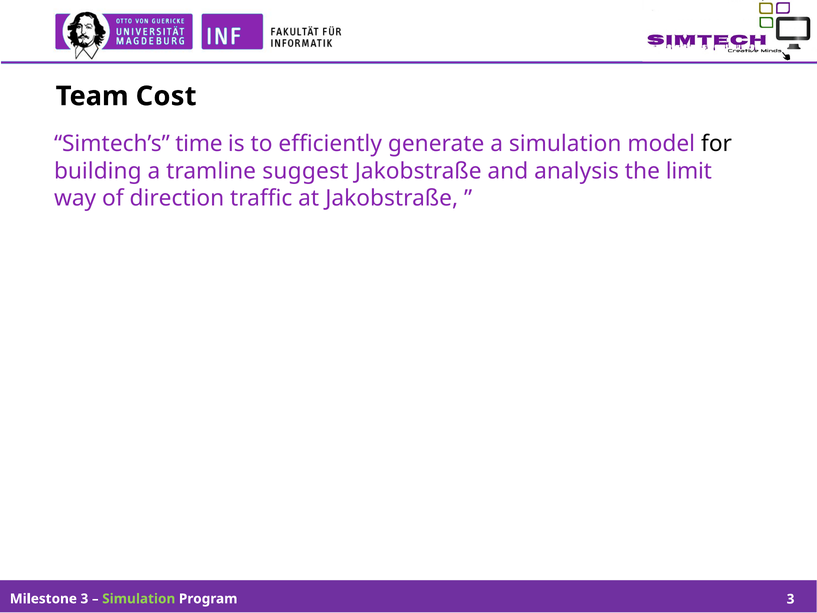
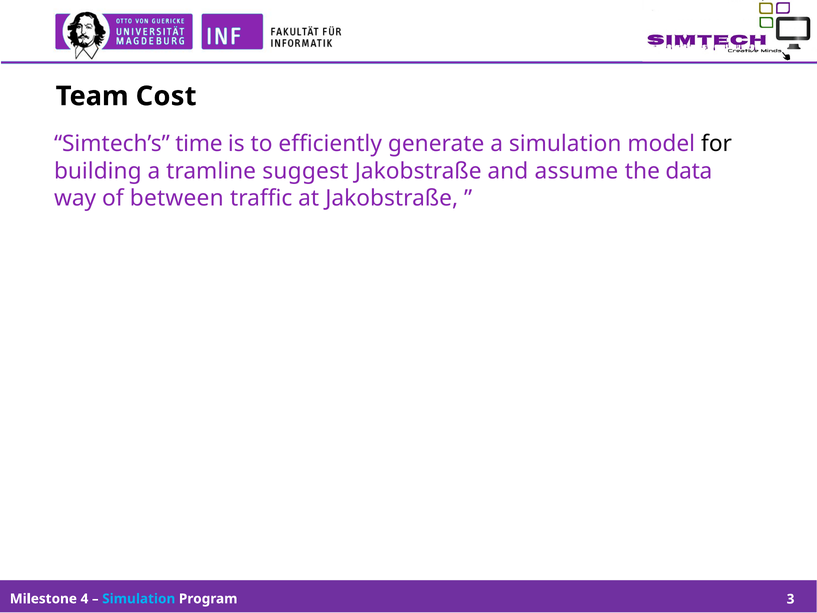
analysis: analysis -> assume (576, 171)
limit: limit -> data (689, 171)
direction: direction -> between (177, 198)
Milestone 3: 3 -> 4 (84, 599)
Simulation colour: light green -> light blue (139, 599)
